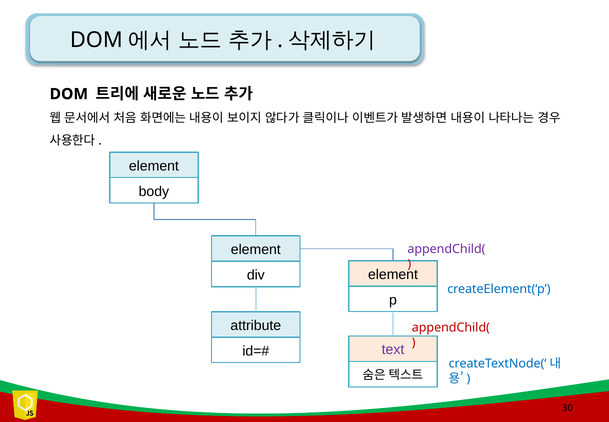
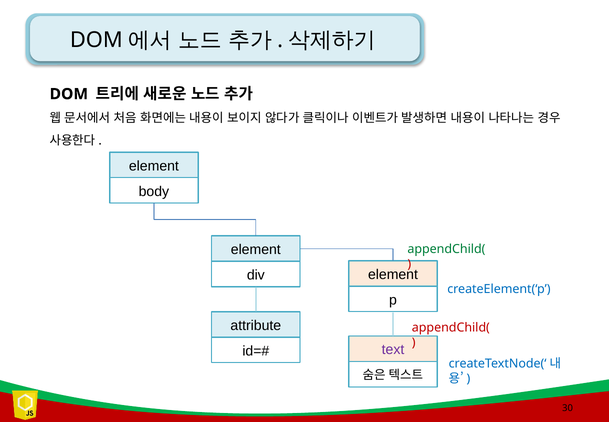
appendChild( colour: purple -> green (446, 249)
